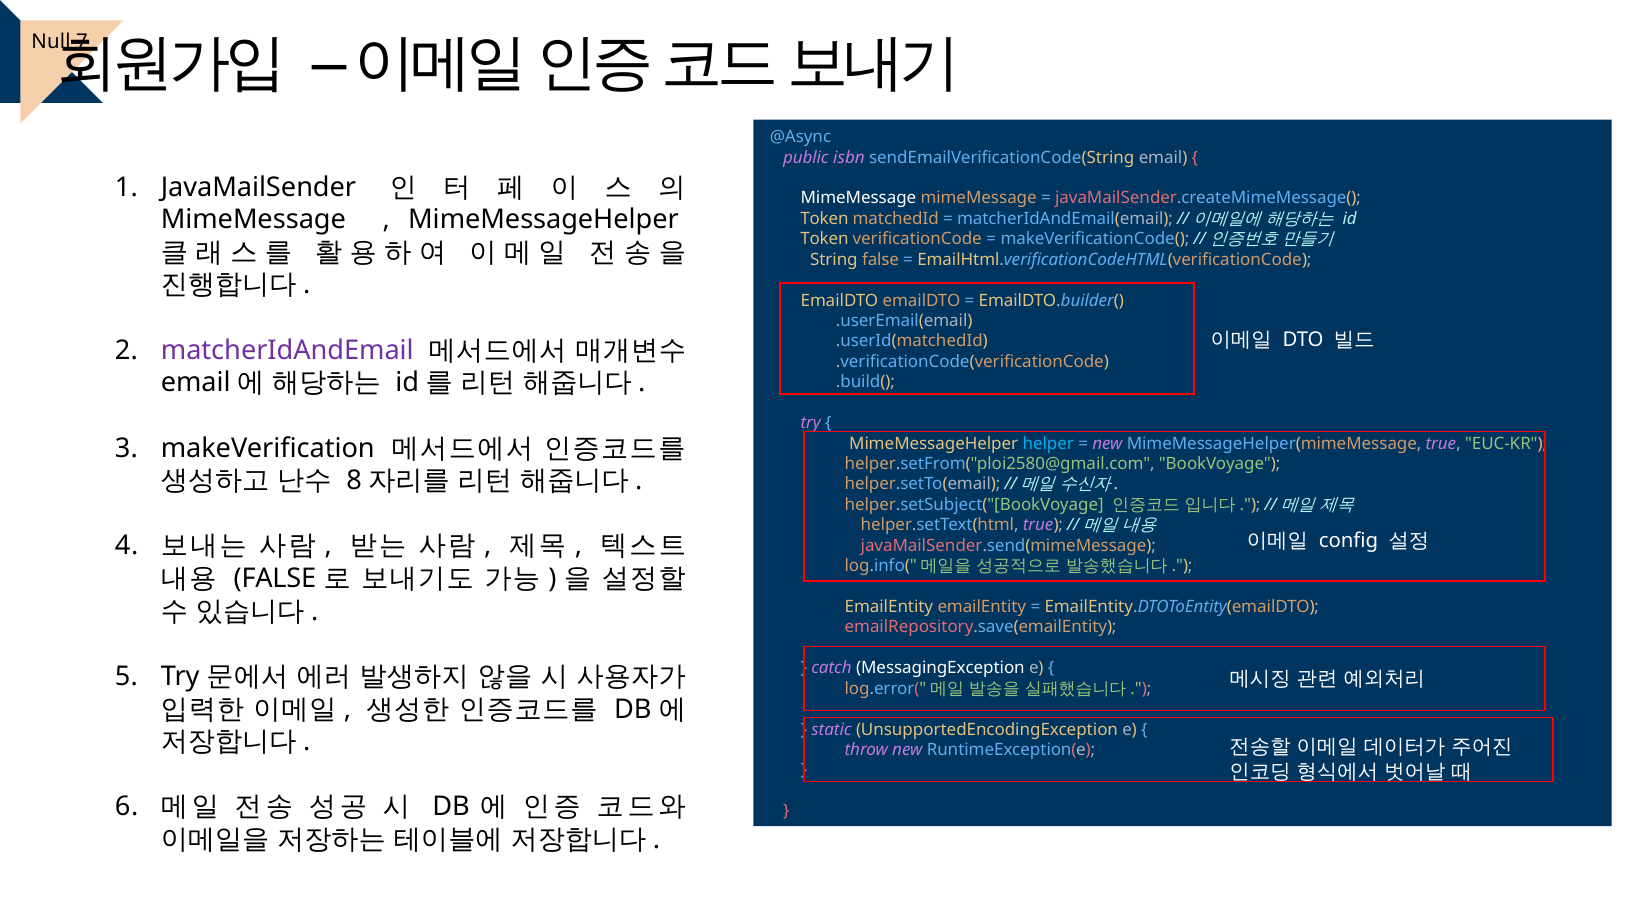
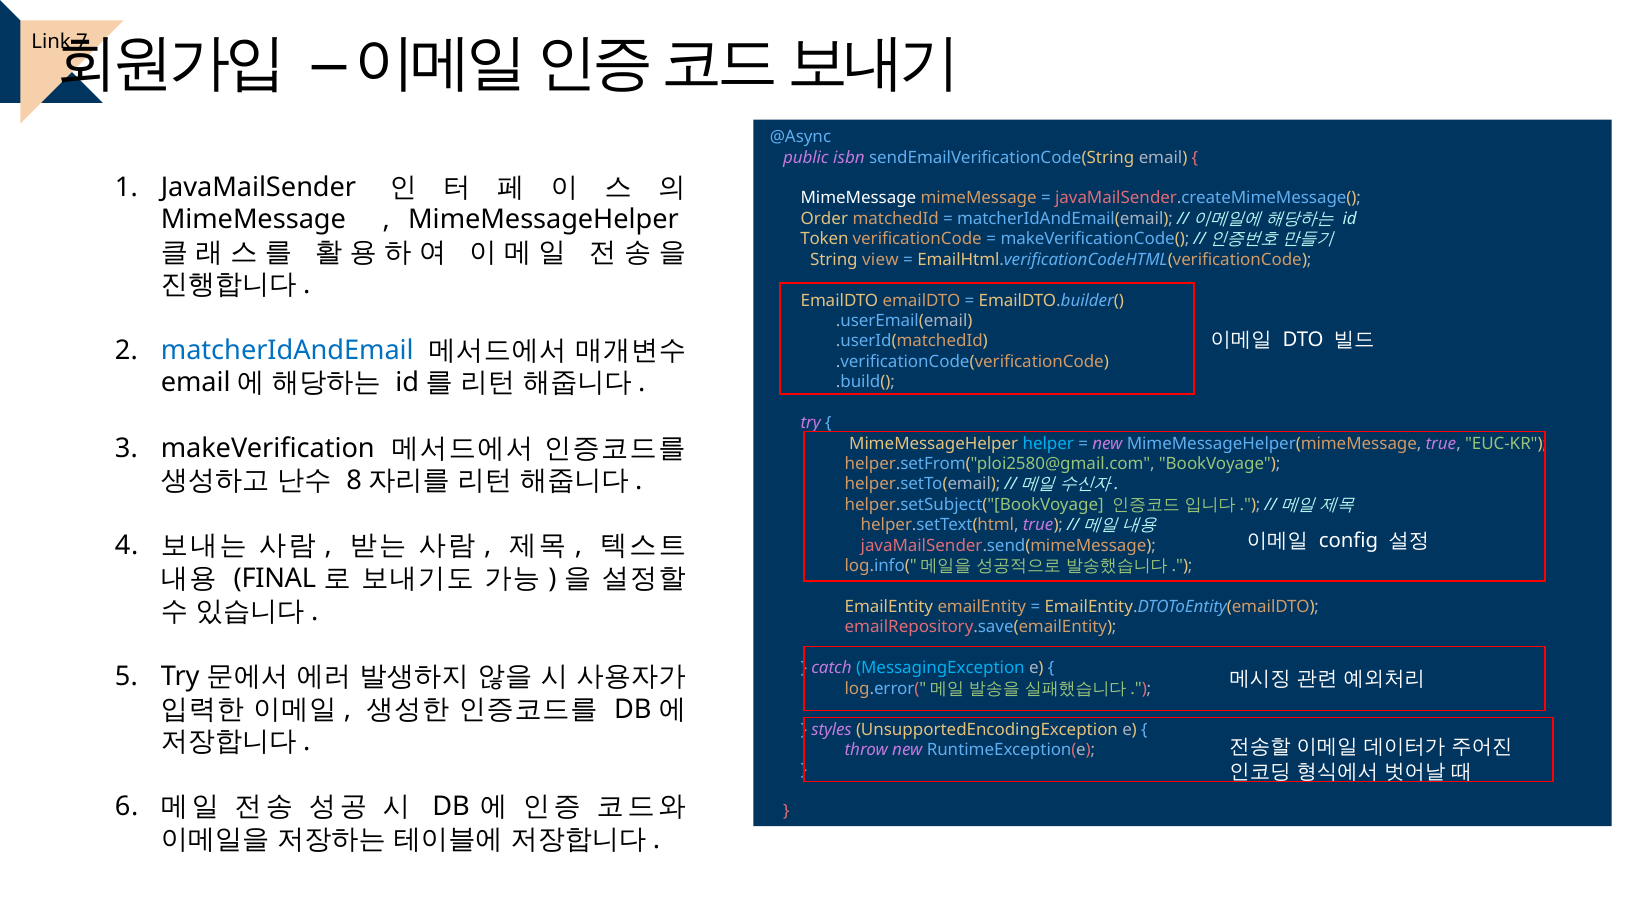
Null: Null -> Link (51, 42)
Token: Token -> Order (824, 219)
String false: false -> view (880, 260)
matcherIdAndEmail colour: purple -> blue (287, 350)
FALSE: FALSE -> FINAL (275, 579)
MessagingException colour: white -> light blue (940, 668)
static: static -> styles (832, 730)
